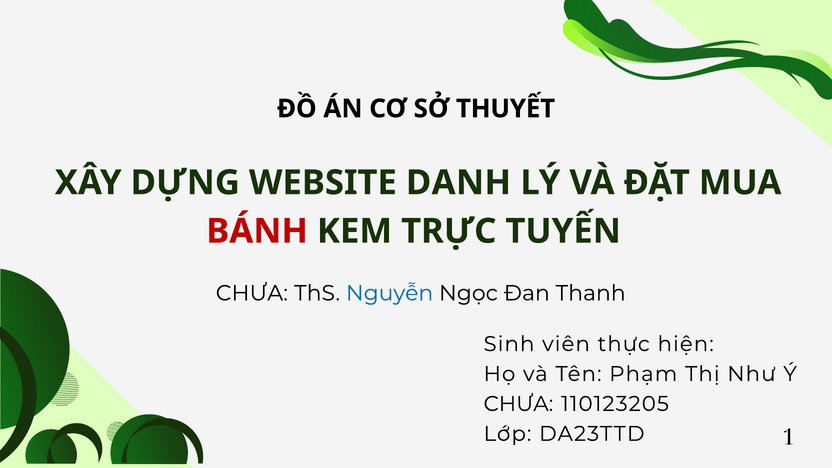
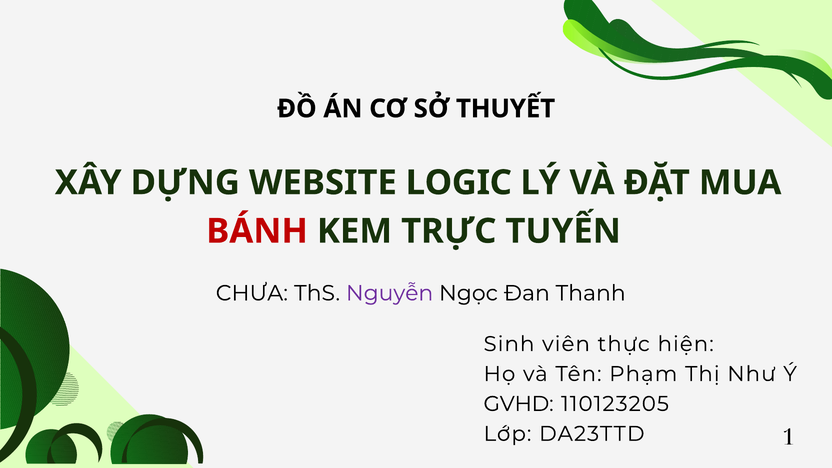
DANH: DANH -> LOGIC (459, 183)
Nguyễn colour: blue -> purple (390, 293)
CHƯA: CHƯA -> GVHD (519, 404)
